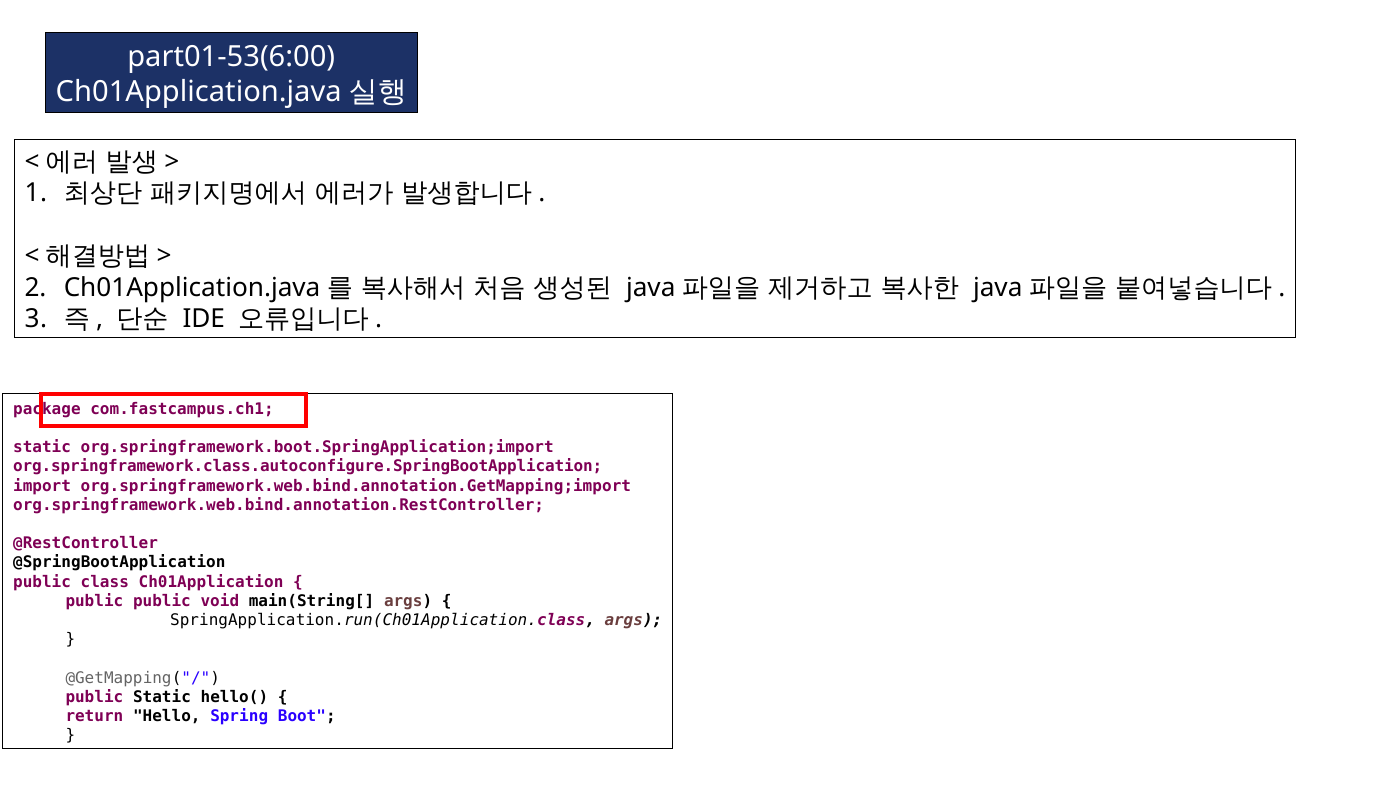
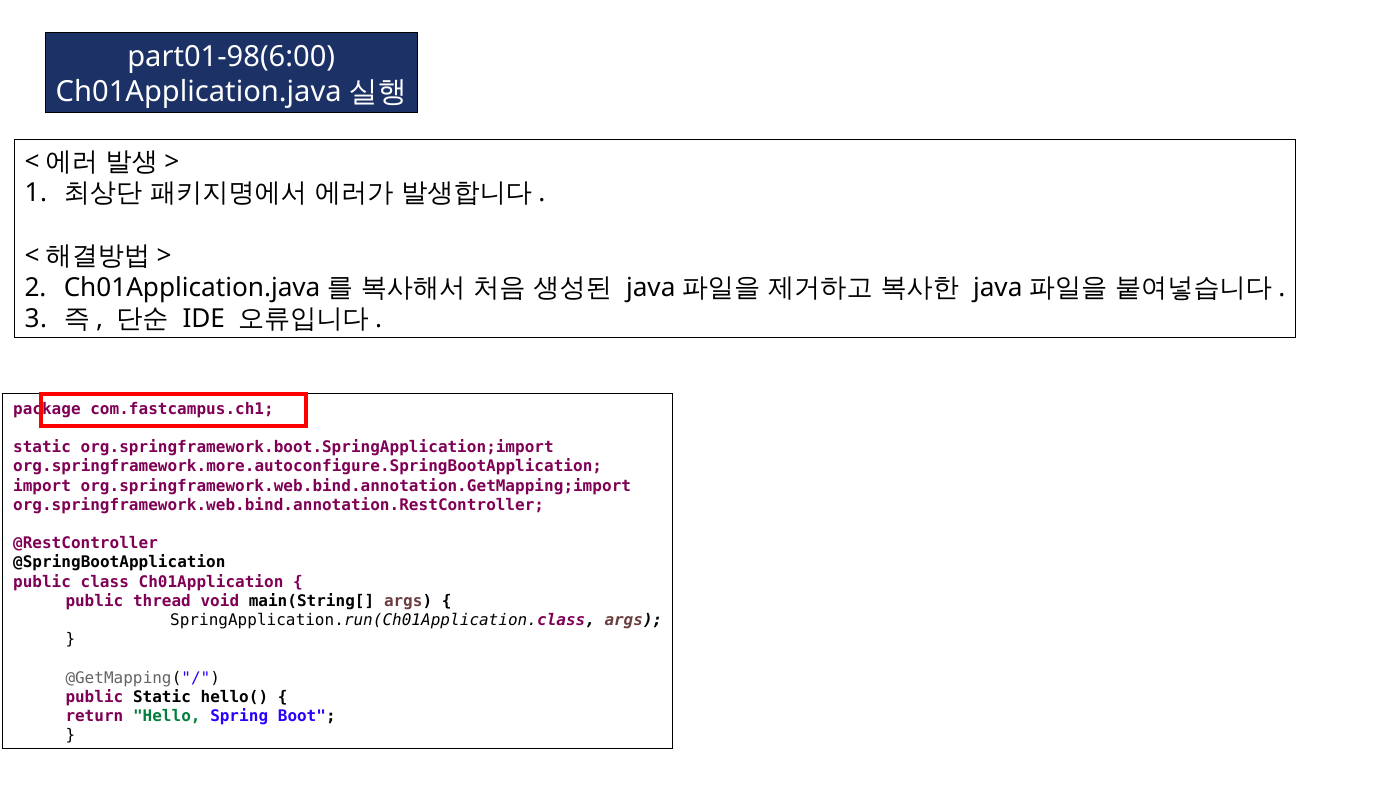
part01-53(6:00: part01-53(6:00 -> part01-98(6:00 (231, 57)
org.springframework.class.autoconfigure.SpringBootApplication: org.springframework.class.autoconfigure.SpringBootApplication -> org.springframework.more.autoconfigure.SpringBootApplication (308, 467)
public public: public -> thread (162, 601)
Hello colour: black -> green (167, 716)
